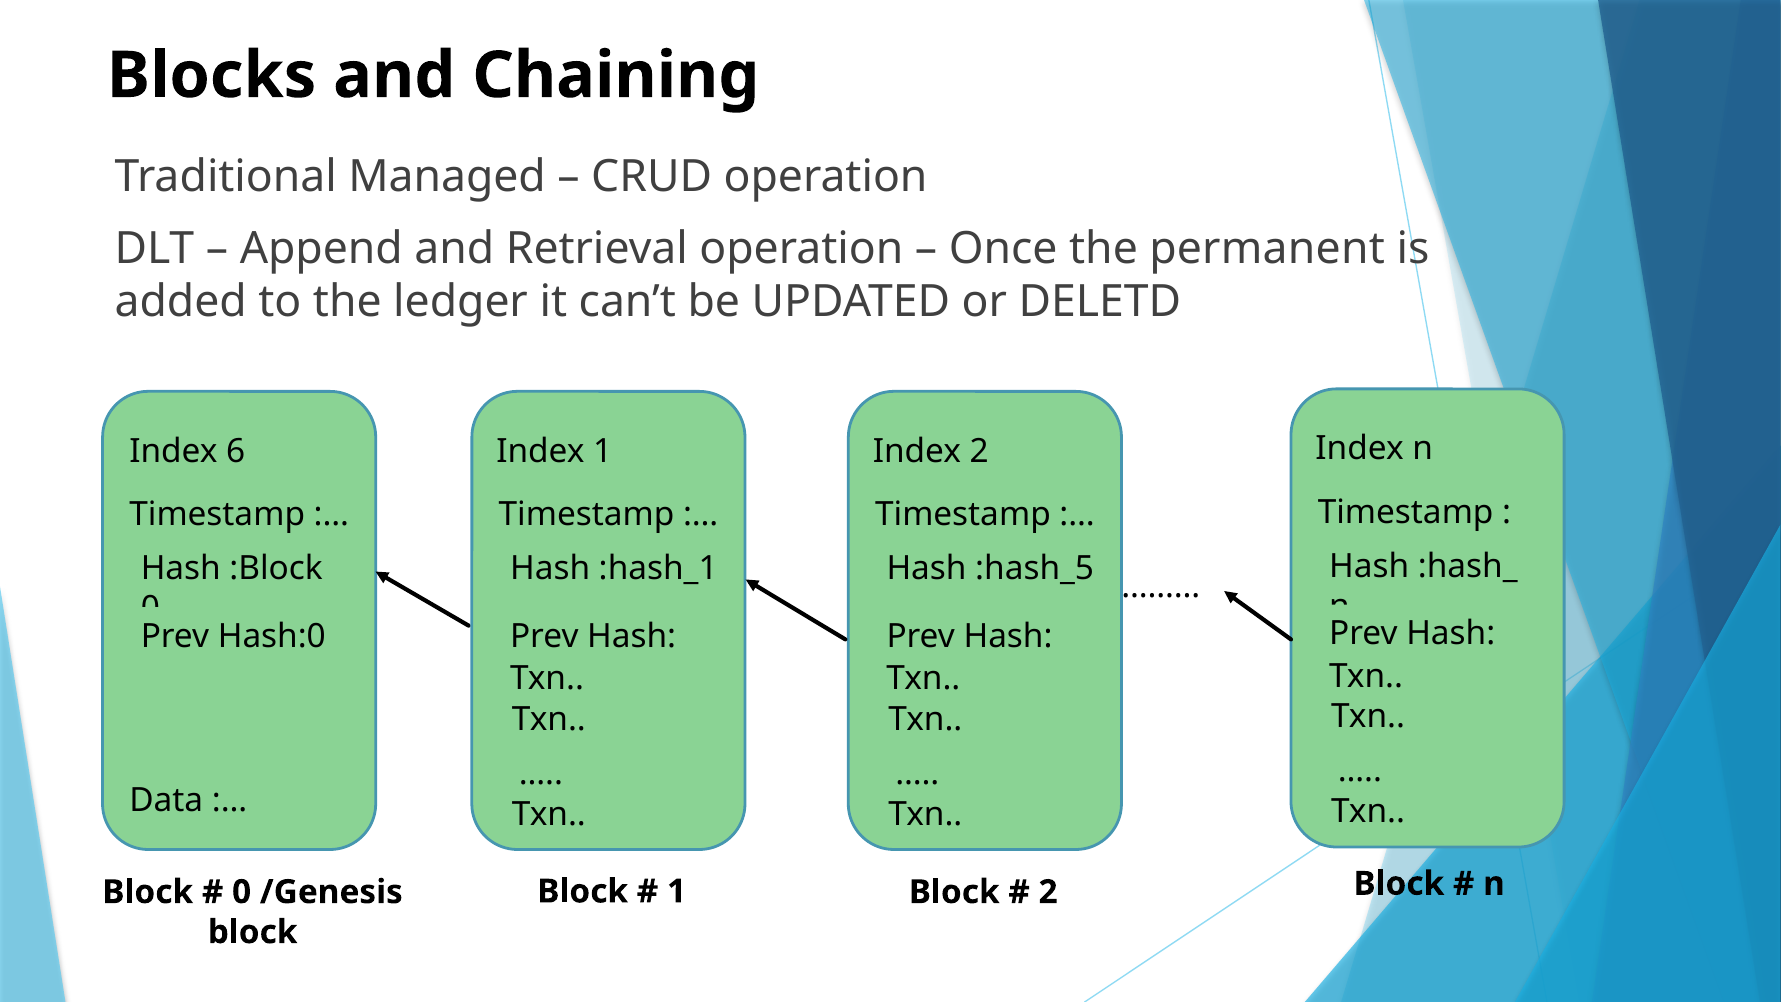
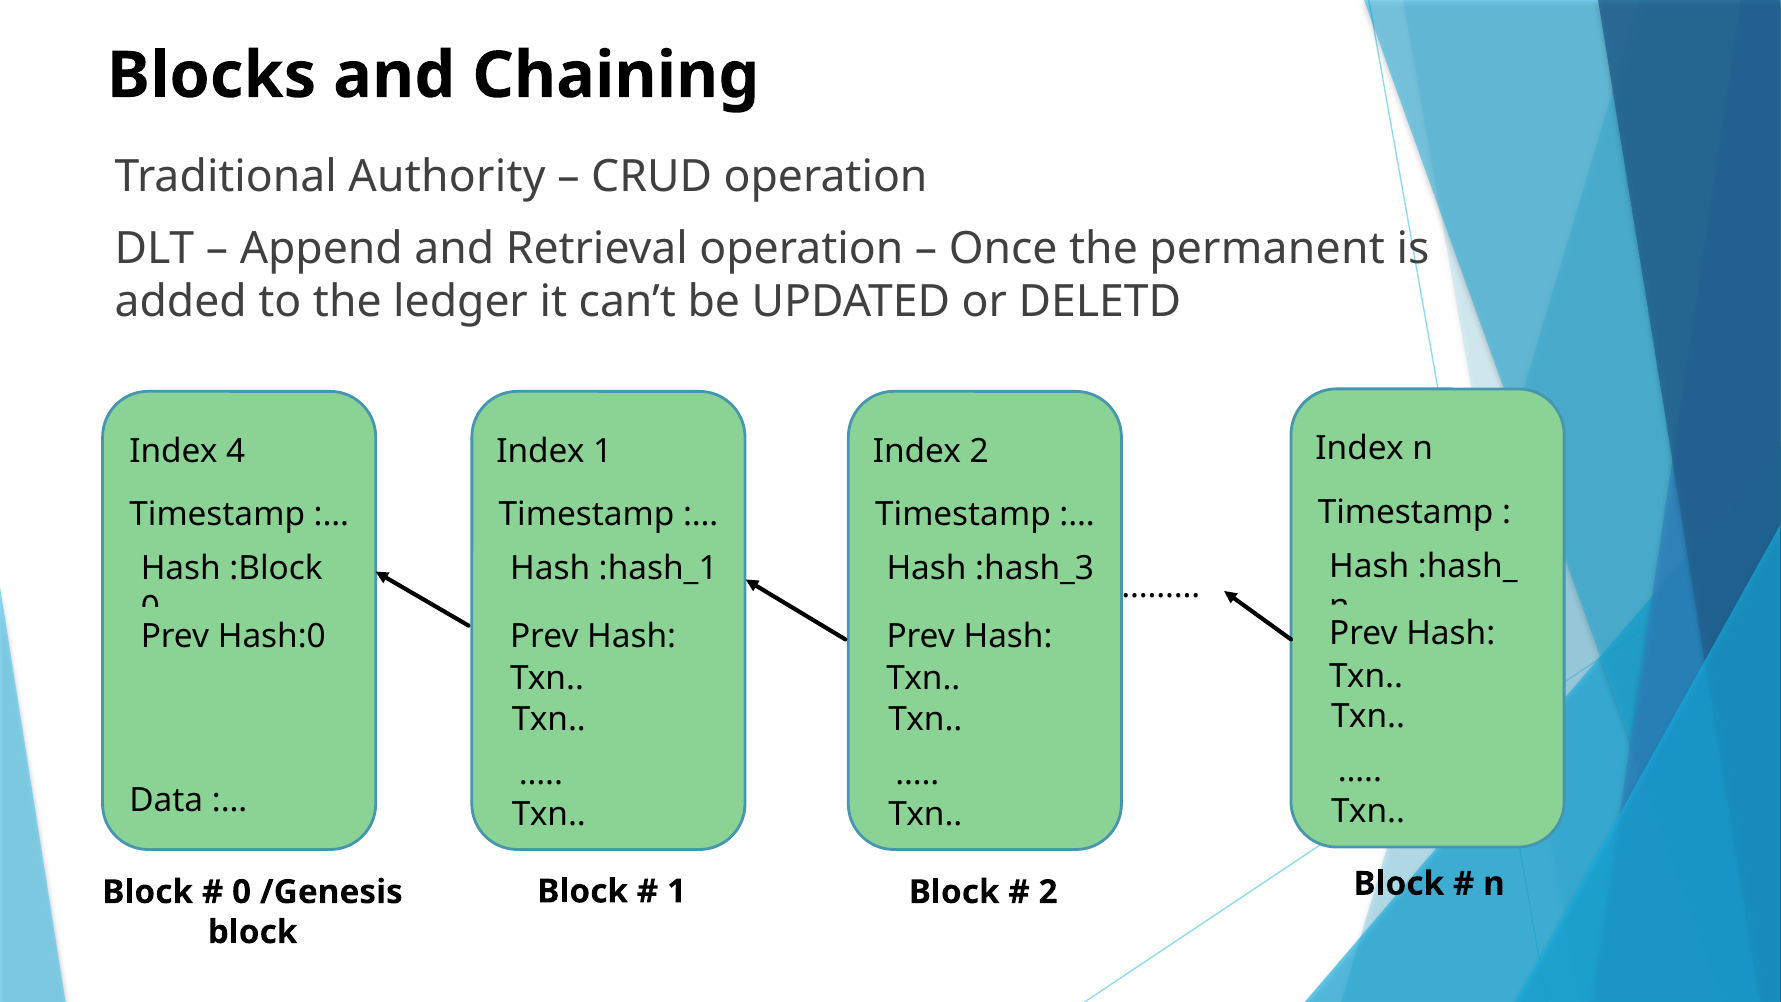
Managed: Managed -> Authority (447, 177)
6: 6 -> 4 (236, 451)
:hash_5: :hash_5 -> :hash_3 (1035, 568)
